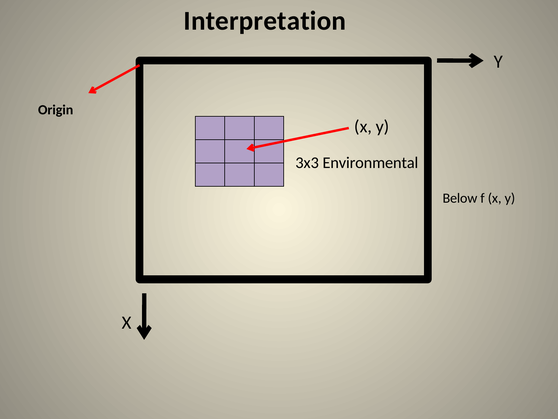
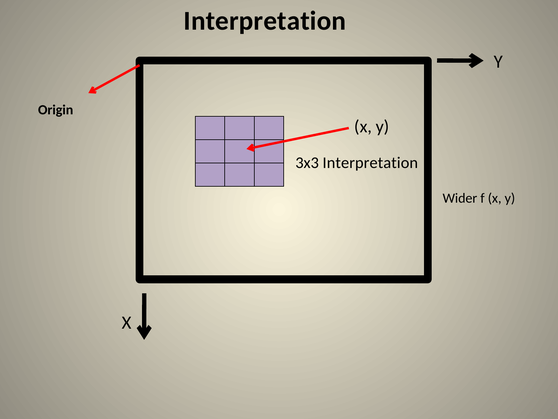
3x3 Environmental: Environmental -> Interpretation (370, 162)
Below: Below -> Wider (460, 198)
